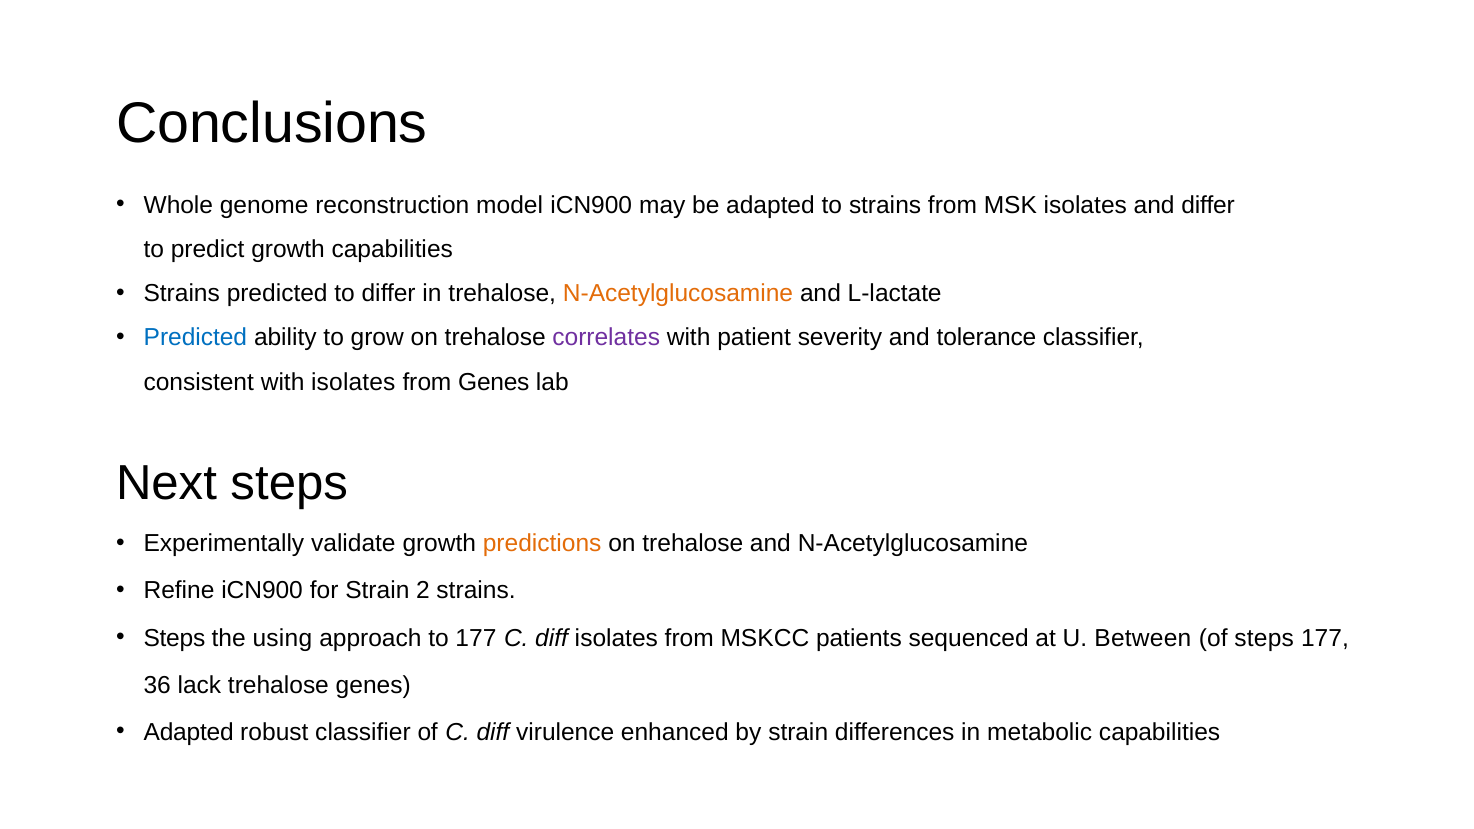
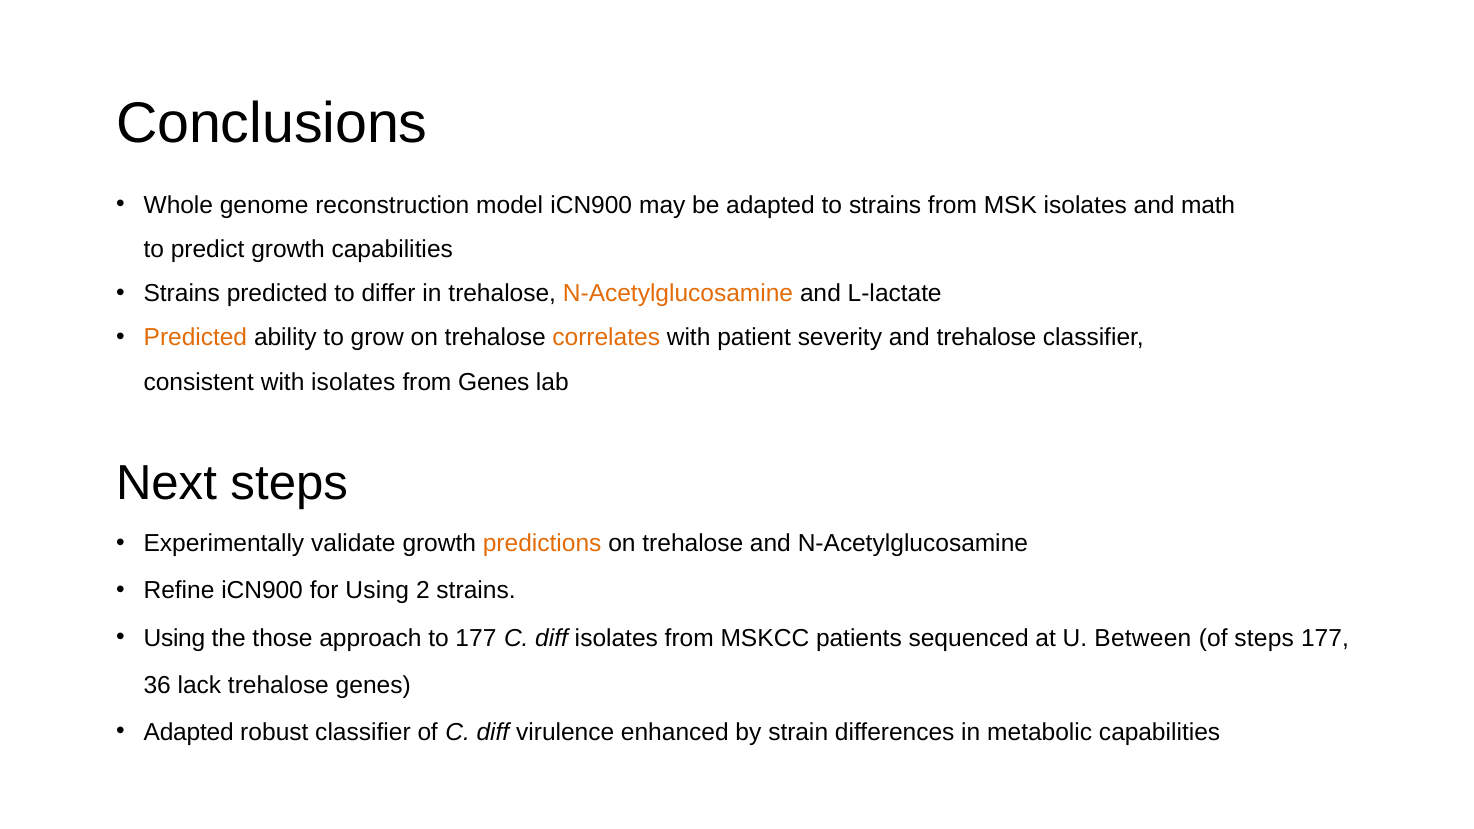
and differ: differ -> math (1208, 205)
Predicted colour: blue -> orange (195, 338)
correlates colour: purple -> orange (606, 338)
and tolerance: tolerance -> trehalose (987, 338)
for Strain: Strain -> Using (377, 591)
Steps: Steps -> Using (174, 638)
using: using -> those (282, 638)
